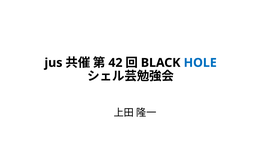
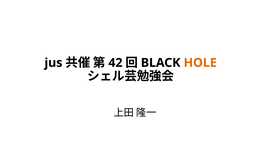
HOLE colour: blue -> orange (200, 63)
